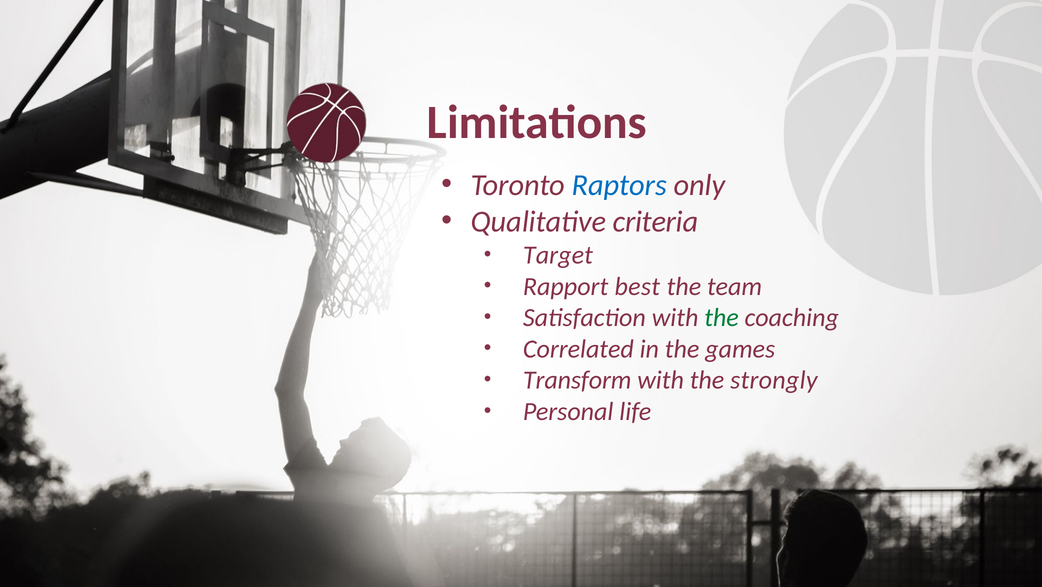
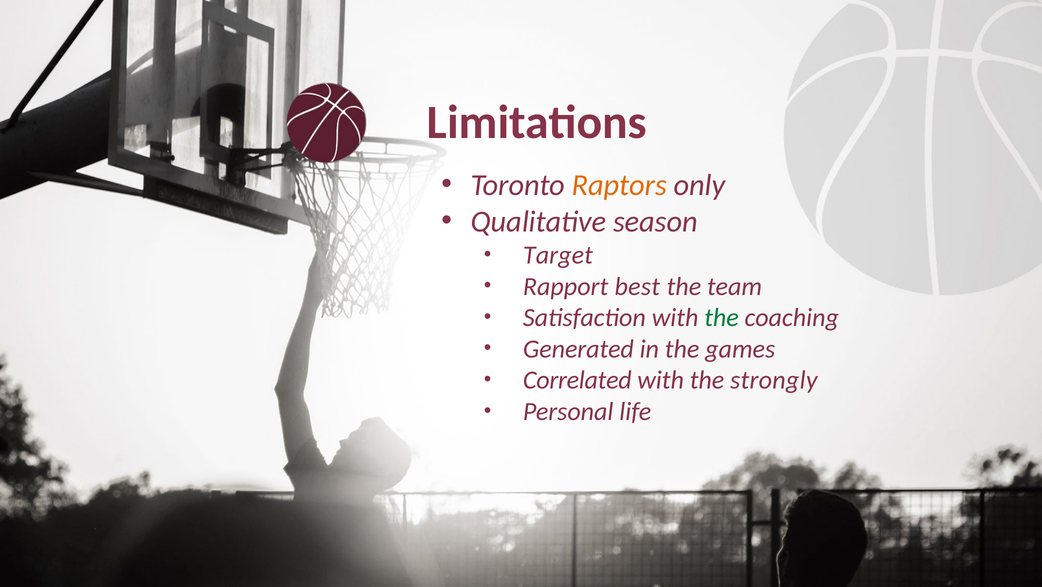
Raptors colour: blue -> orange (619, 185)
criteria: criteria -> season (655, 221)
Correlated: Correlated -> Generated (578, 349)
Transform: Transform -> Correlated (577, 380)
